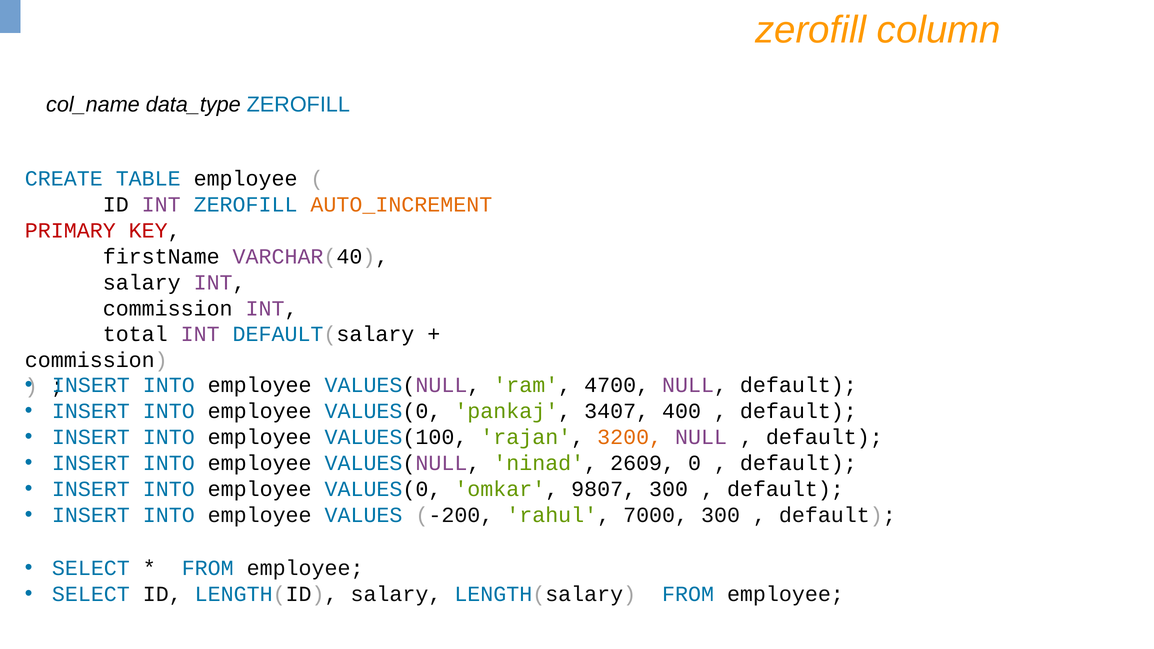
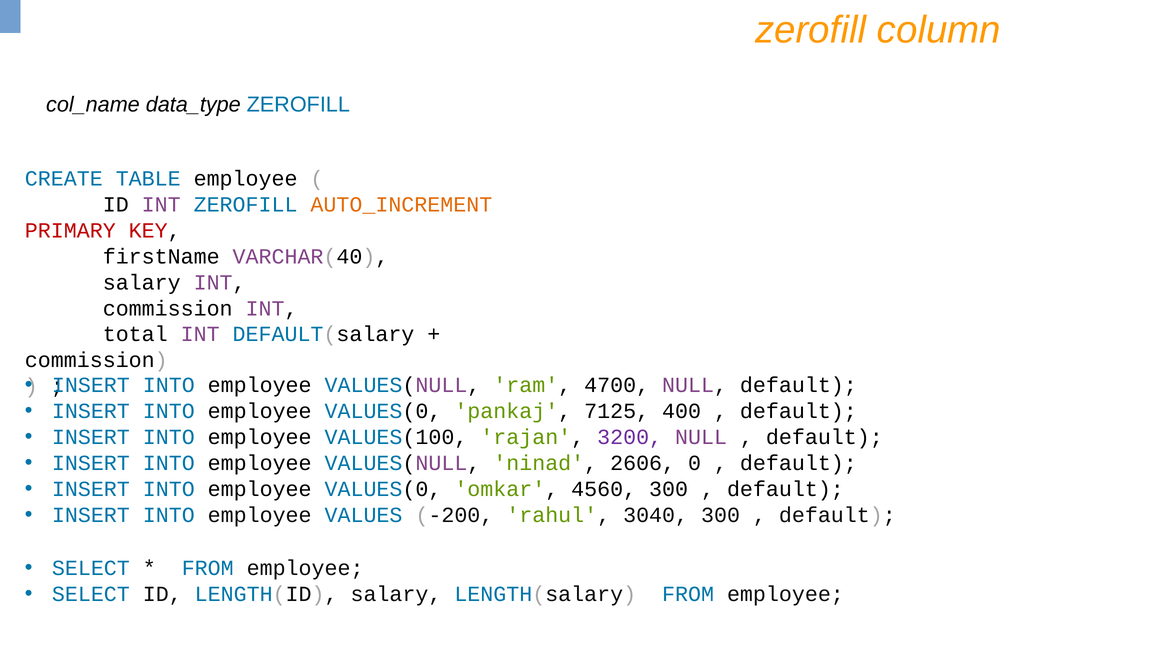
3407: 3407 -> 7125 (617, 411)
3200 colour: orange -> purple (630, 437)
2609: 2609 -> 2606 (643, 463)
9807: 9807 -> 4560 (604, 489)
7000: 7000 -> 3040 (656, 515)
